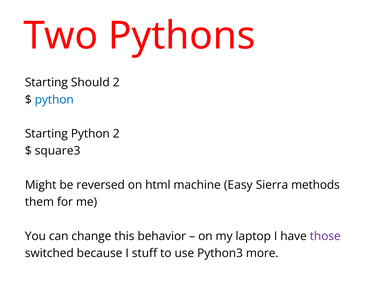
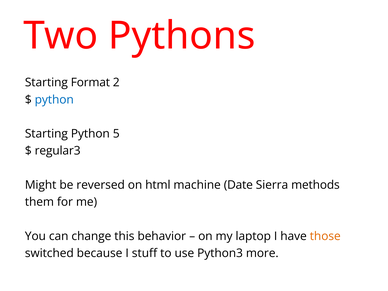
Should: Should -> Format (90, 83)
Python 2: 2 -> 5 (116, 134)
square3: square3 -> regular3 (58, 151)
Easy: Easy -> Date (238, 185)
those colour: purple -> orange (325, 236)
